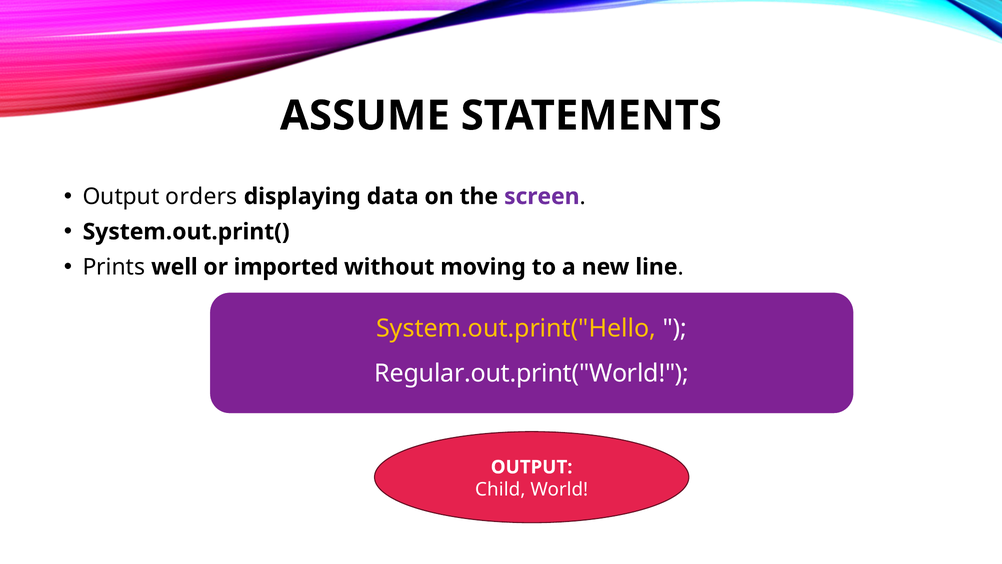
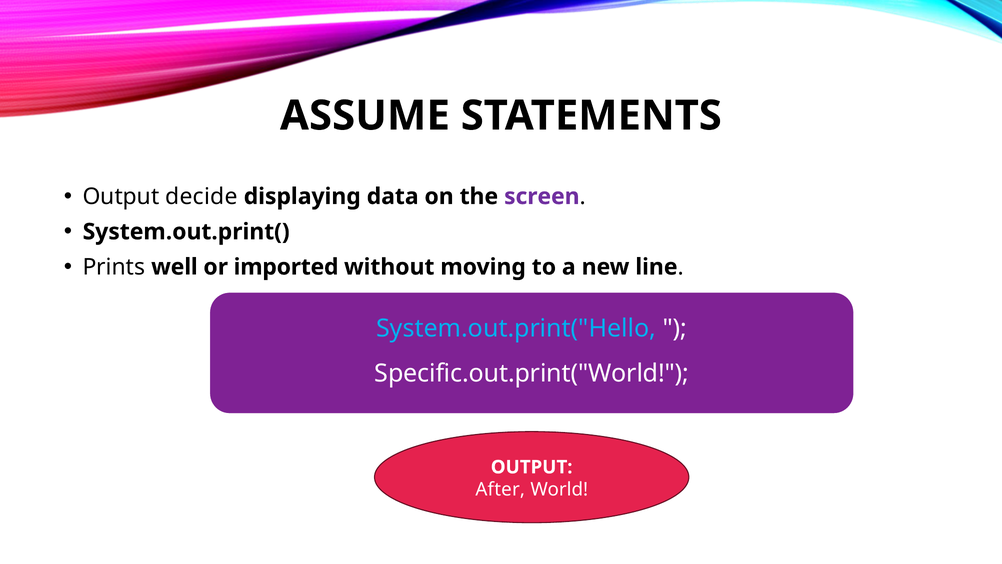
orders: orders -> decide (201, 196)
System.out.print("Hello colour: yellow -> light blue (516, 328)
Regular.out.print("World: Regular.out.print("World -> Specific.out.print("World (532, 373)
Child: Child -> After (500, 489)
